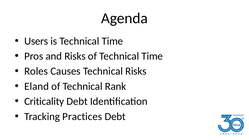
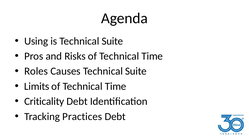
Users: Users -> Using (36, 41)
is Technical Time: Time -> Suite (112, 41)
Causes Technical Risks: Risks -> Suite (136, 71)
Eland: Eland -> Limits (37, 86)
Rank: Rank -> Time (116, 86)
